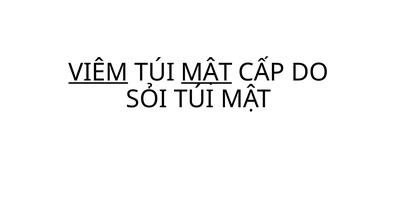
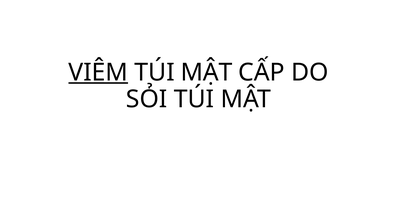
MẬT underline: present -> none (207, 72)
